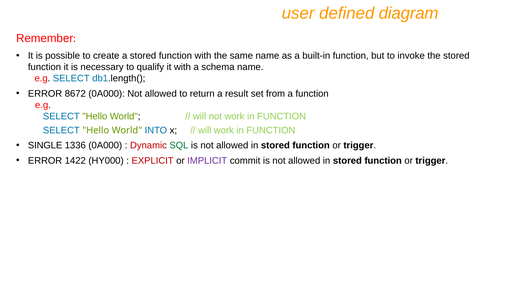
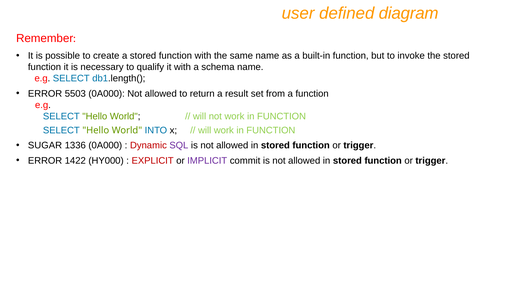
8672: 8672 -> 5503 (75, 94)
SINGLE: SINGLE -> SUGAR (45, 145)
SQL colour: green -> purple (179, 145)
